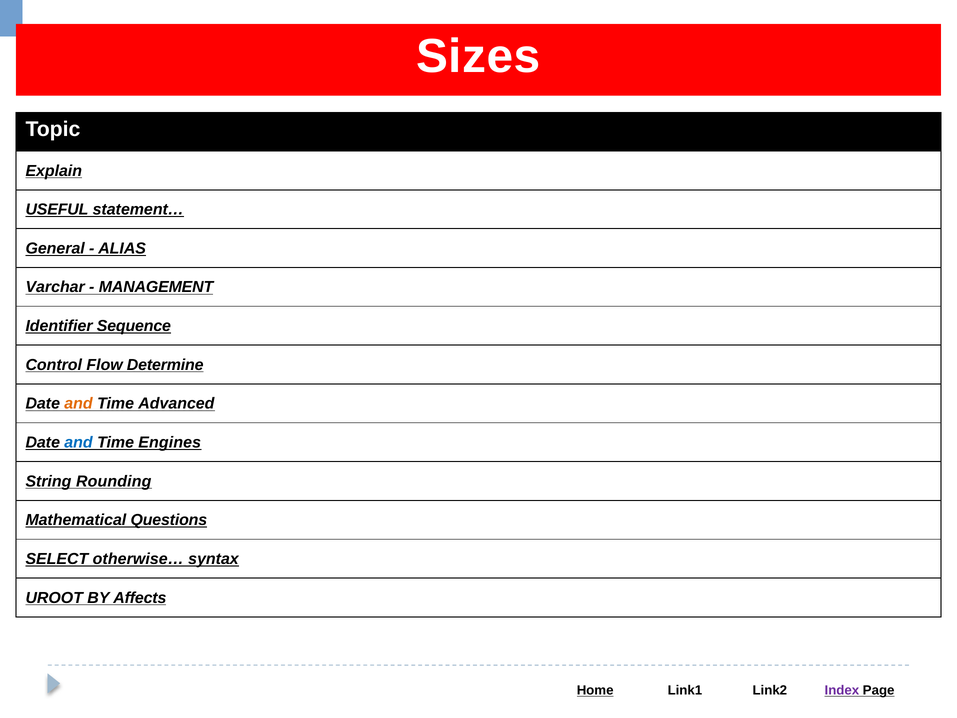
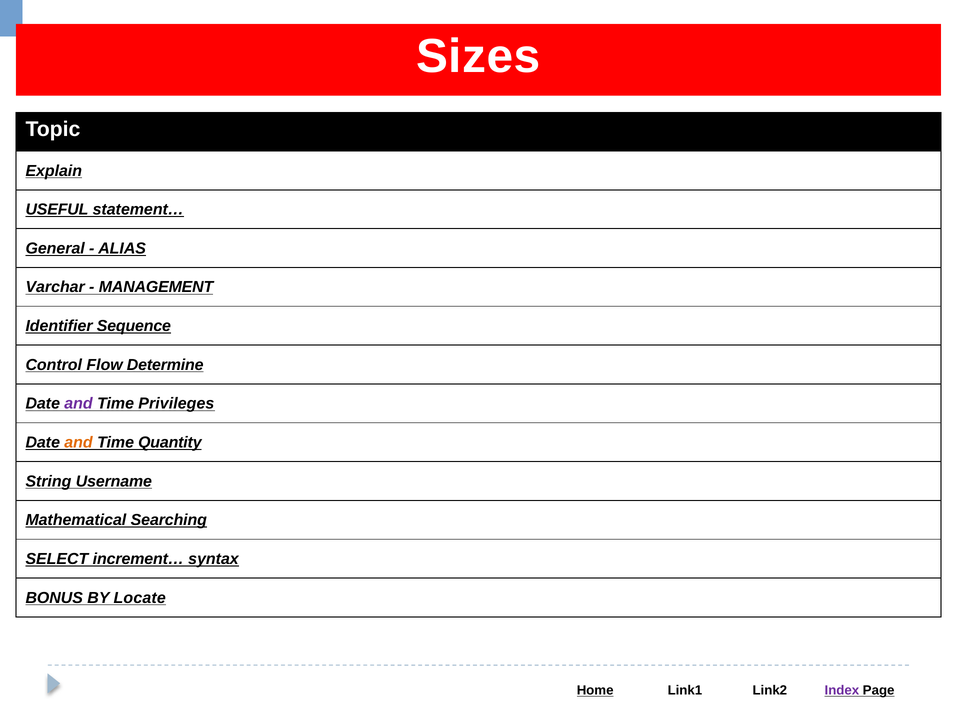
and colour: orange -> purple (79, 404)
Advanced: Advanced -> Privileges (176, 404)
and colour: blue -> orange (79, 442)
Engines: Engines -> Quantity (170, 442)
Rounding: Rounding -> Username (114, 481)
Questions: Questions -> Searching (169, 520)
otherwise…: otherwise… -> increment… (138, 559)
UROOT: UROOT -> BONUS (54, 598)
Affects: Affects -> Locate (140, 598)
